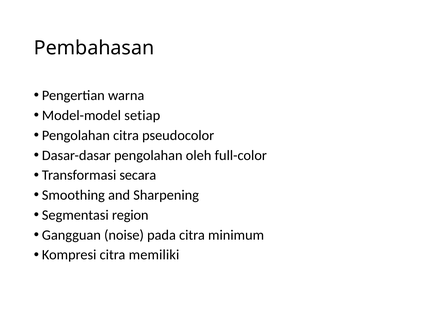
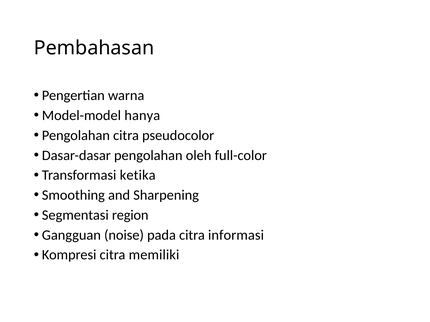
setiap: setiap -> hanya (142, 116)
secara: secara -> ketika (138, 175)
minimum: minimum -> informasi (236, 235)
